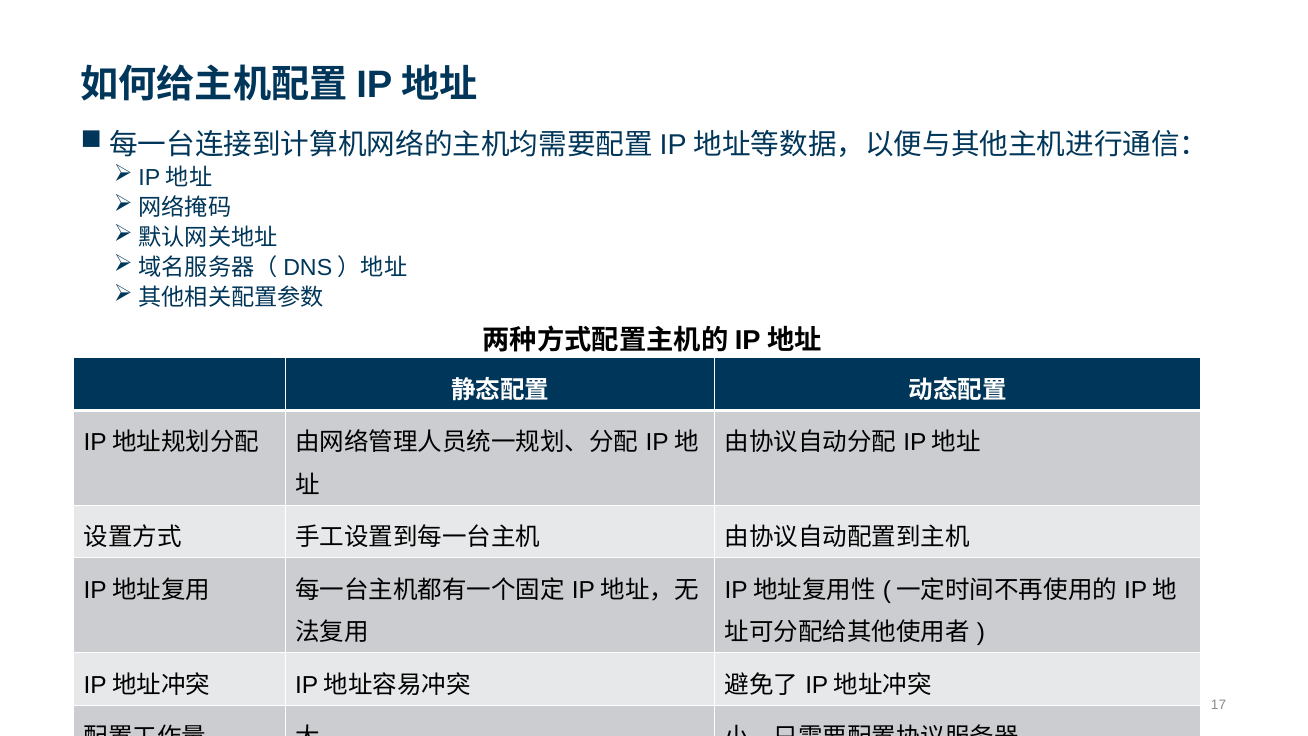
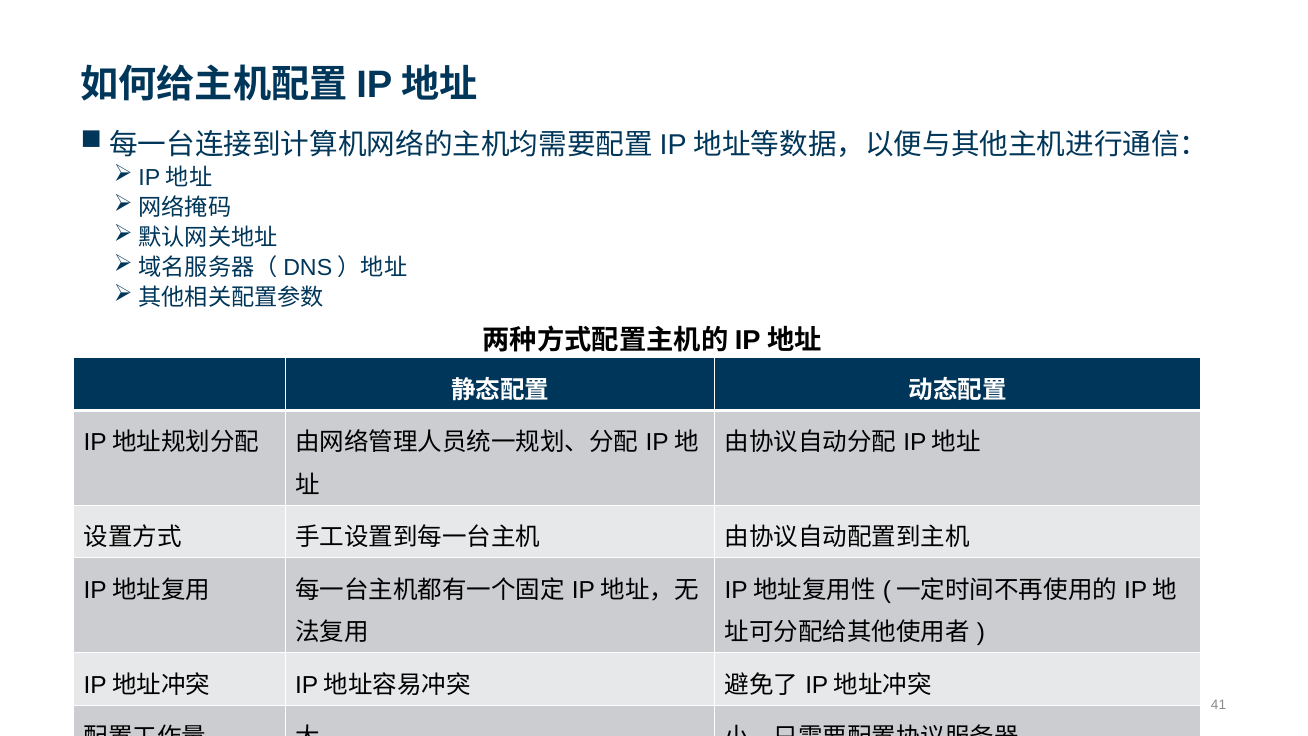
17: 17 -> 41 (1219, 705)
